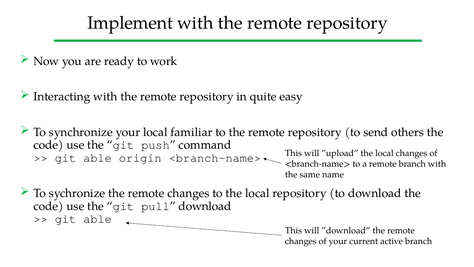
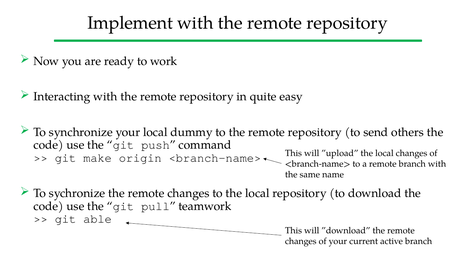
familiar: familiar -> dummy (192, 132)
able: able -> make (98, 158)
download: download -> teamwork (205, 206)
